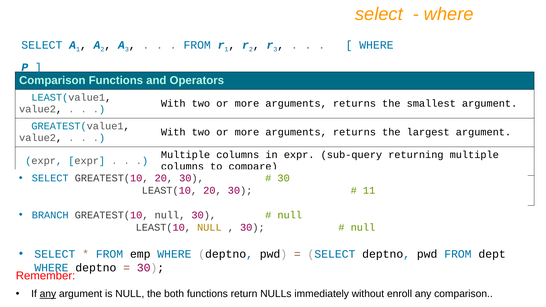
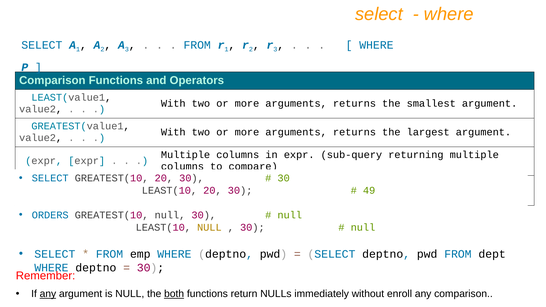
11: 11 -> 49 (369, 191)
BRANCH: BRANCH -> ORDERS (50, 215)
both underline: none -> present (174, 294)
